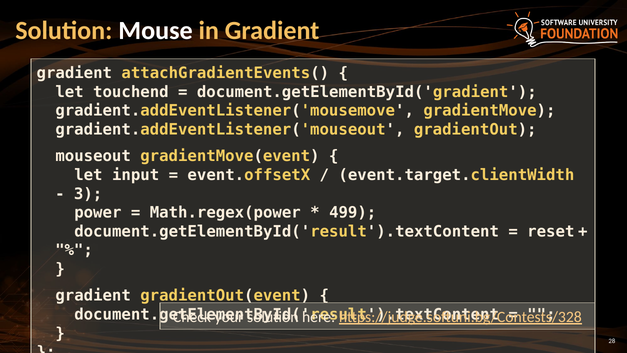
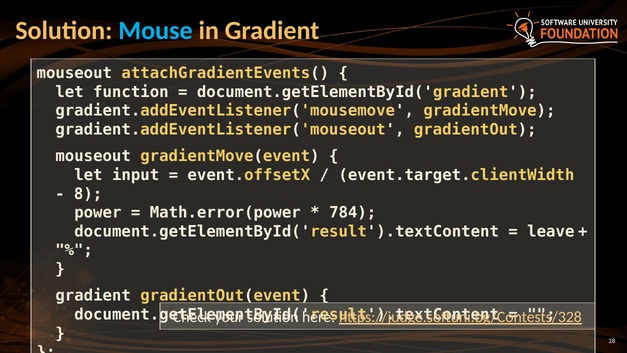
Mouse colour: white -> light blue (156, 30)
gradient: gradient -> mouseout (74, 73)
touchend: touchend -> function (131, 92)
3: 3 -> 8 (88, 194)
Math.regex(power: Math.regex(power -> Math.error(power (225, 213)
499: 499 -> 784 (353, 213)
reset: reset -> leave (551, 231)
